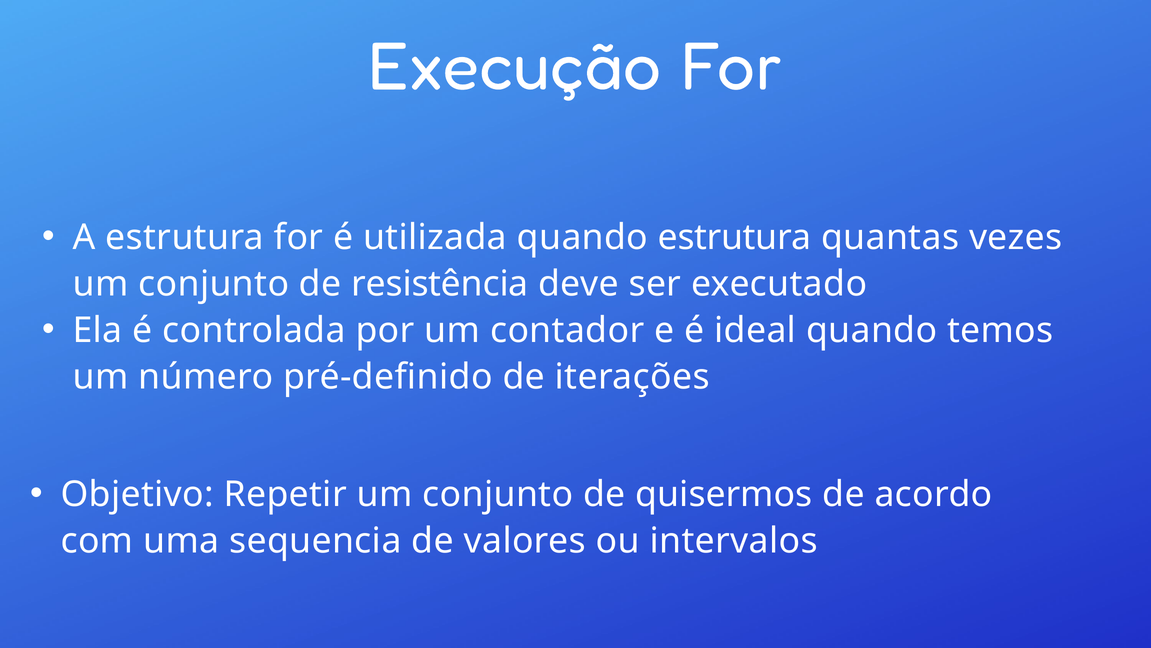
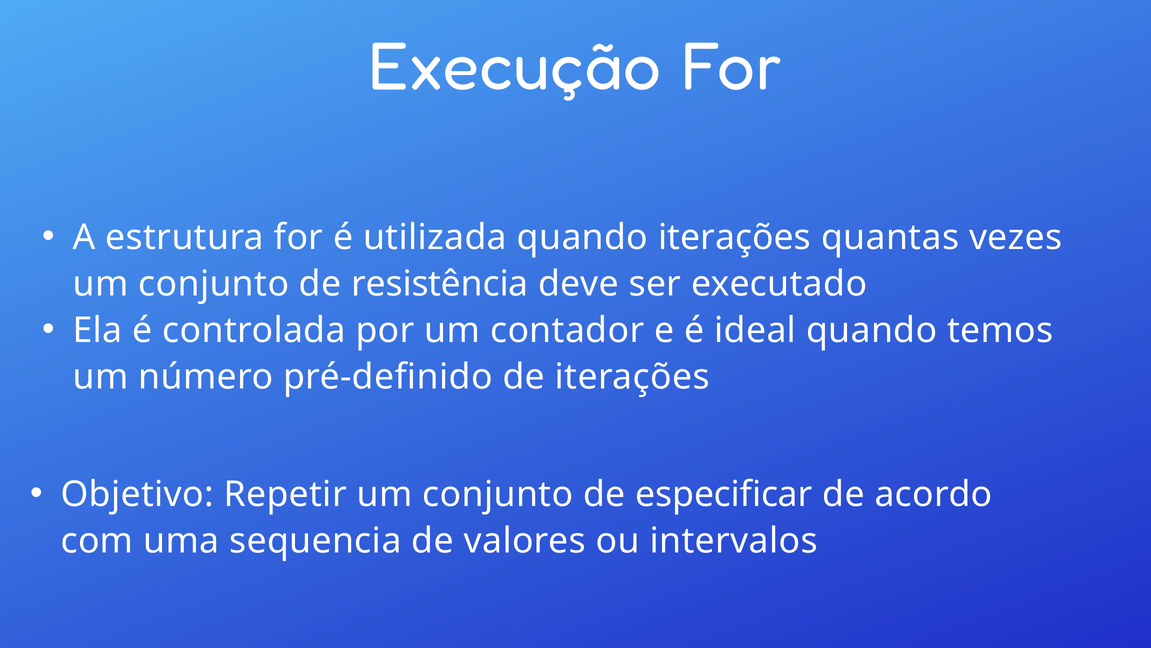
quando estrutura: estrutura -> iterações (735, 237)
quisermos: quisermos -> especificar (724, 494)
